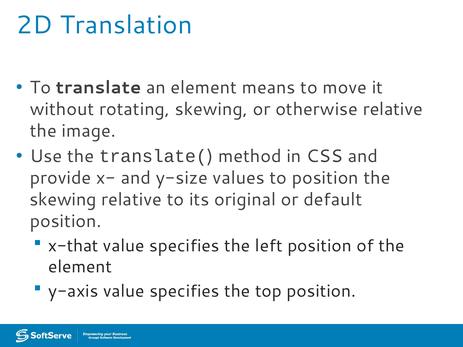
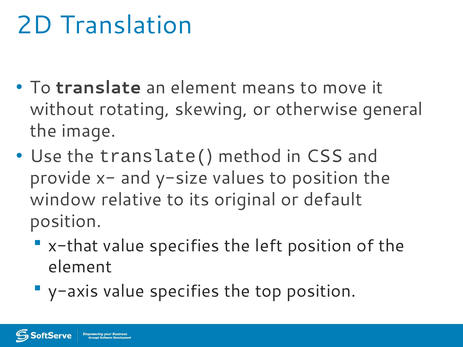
otherwise relative: relative -> general (393, 109)
skewing: skewing -> window (63, 200)
